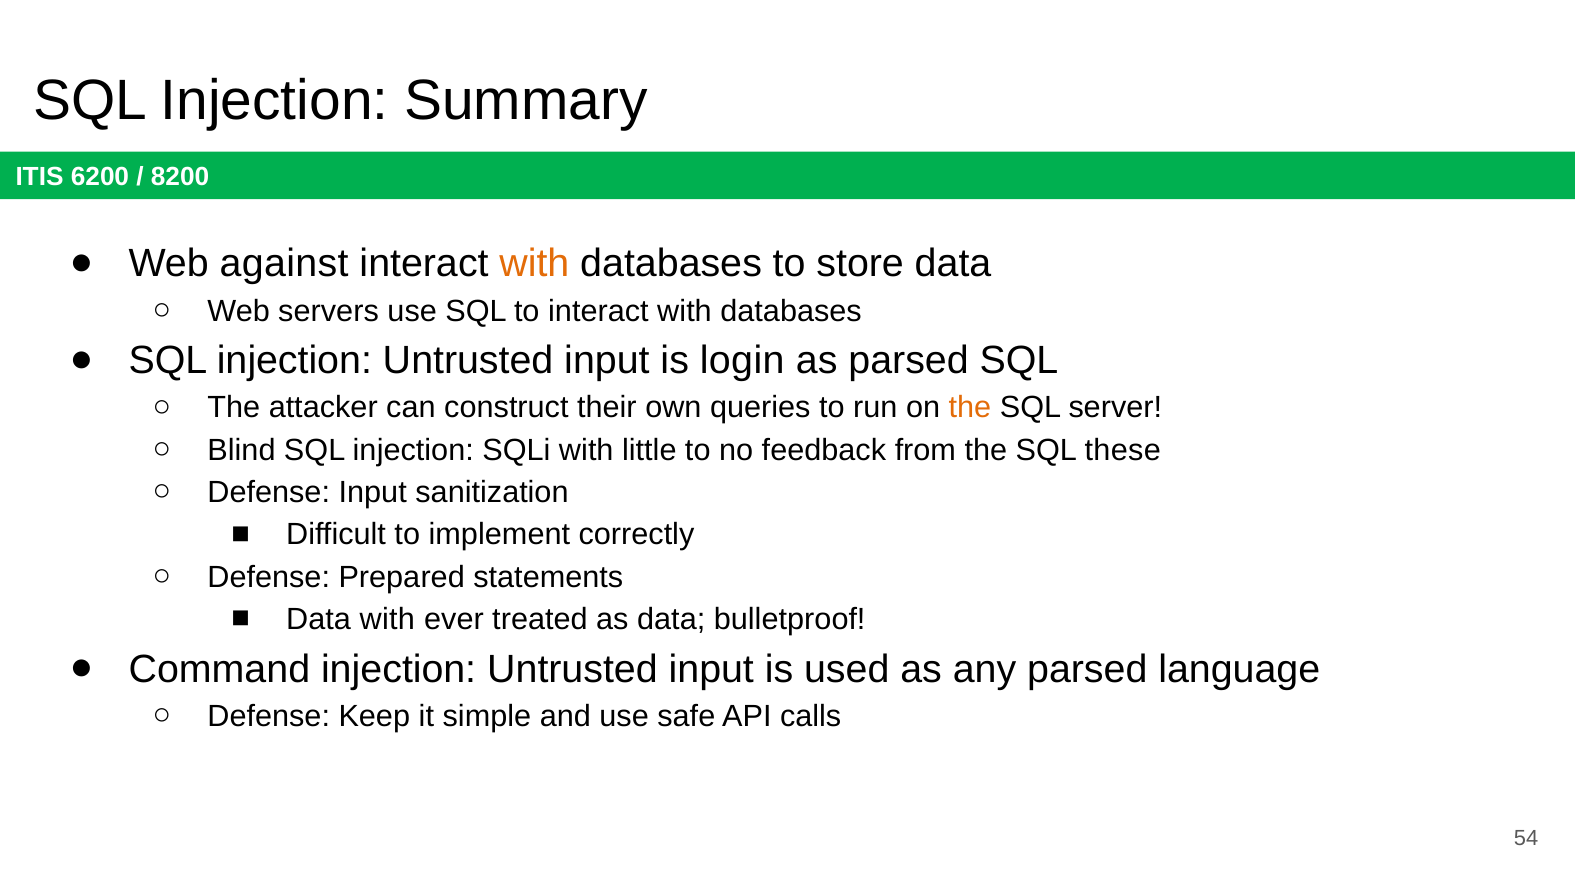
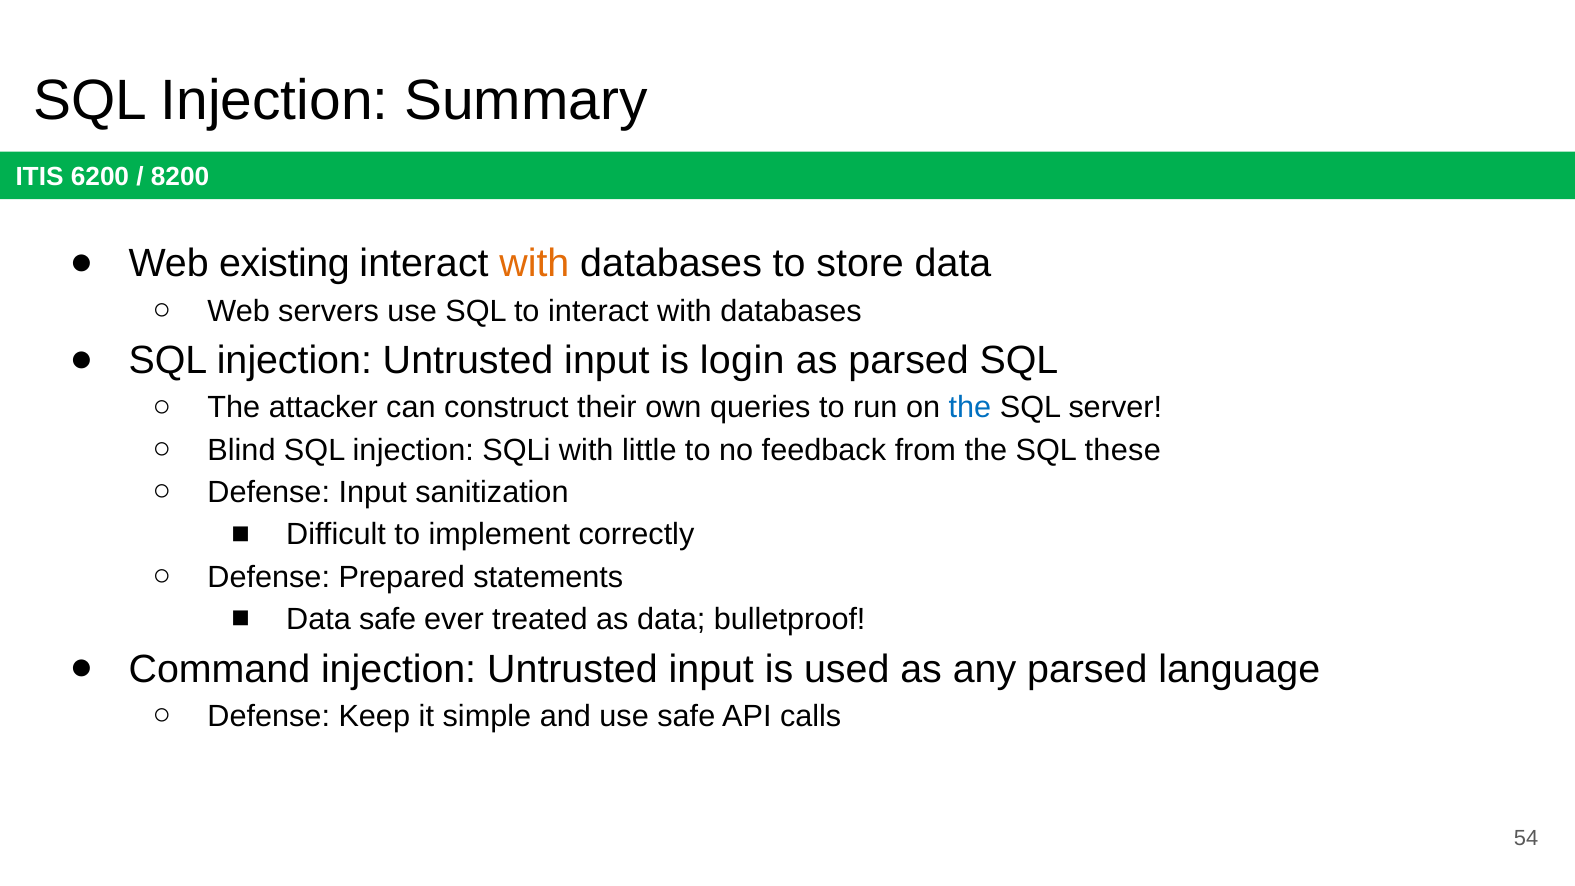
against: against -> existing (284, 264)
the colour: orange -> blue (970, 408)
Data with: with -> safe (388, 619)
